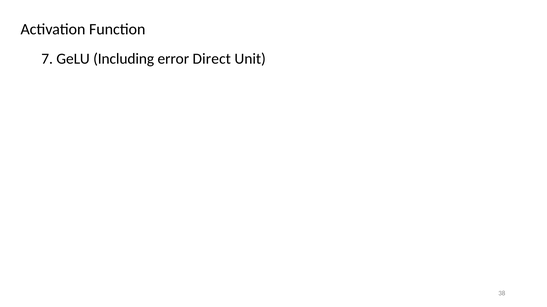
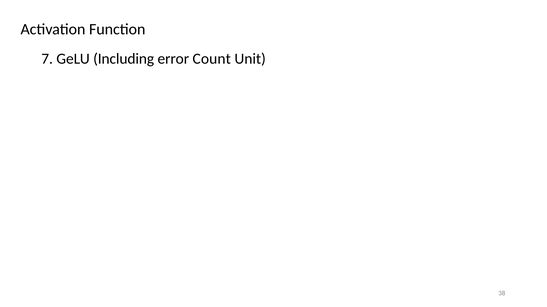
Direct: Direct -> Count (212, 59)
